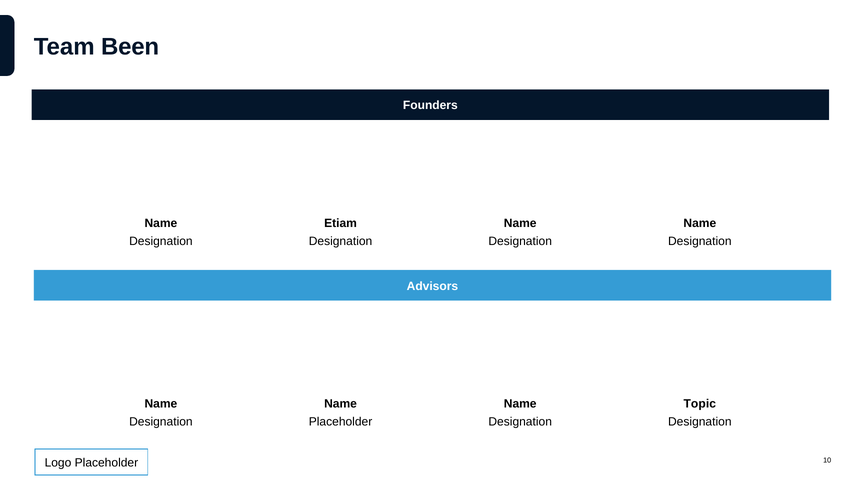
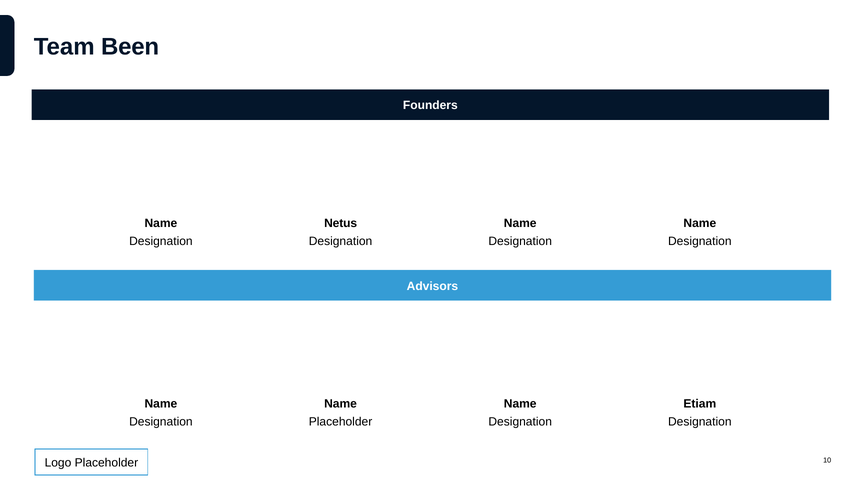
Etiam: Etiam -> Netus (341, 224)
Topic: Topic -> Etiam (700, 404)
